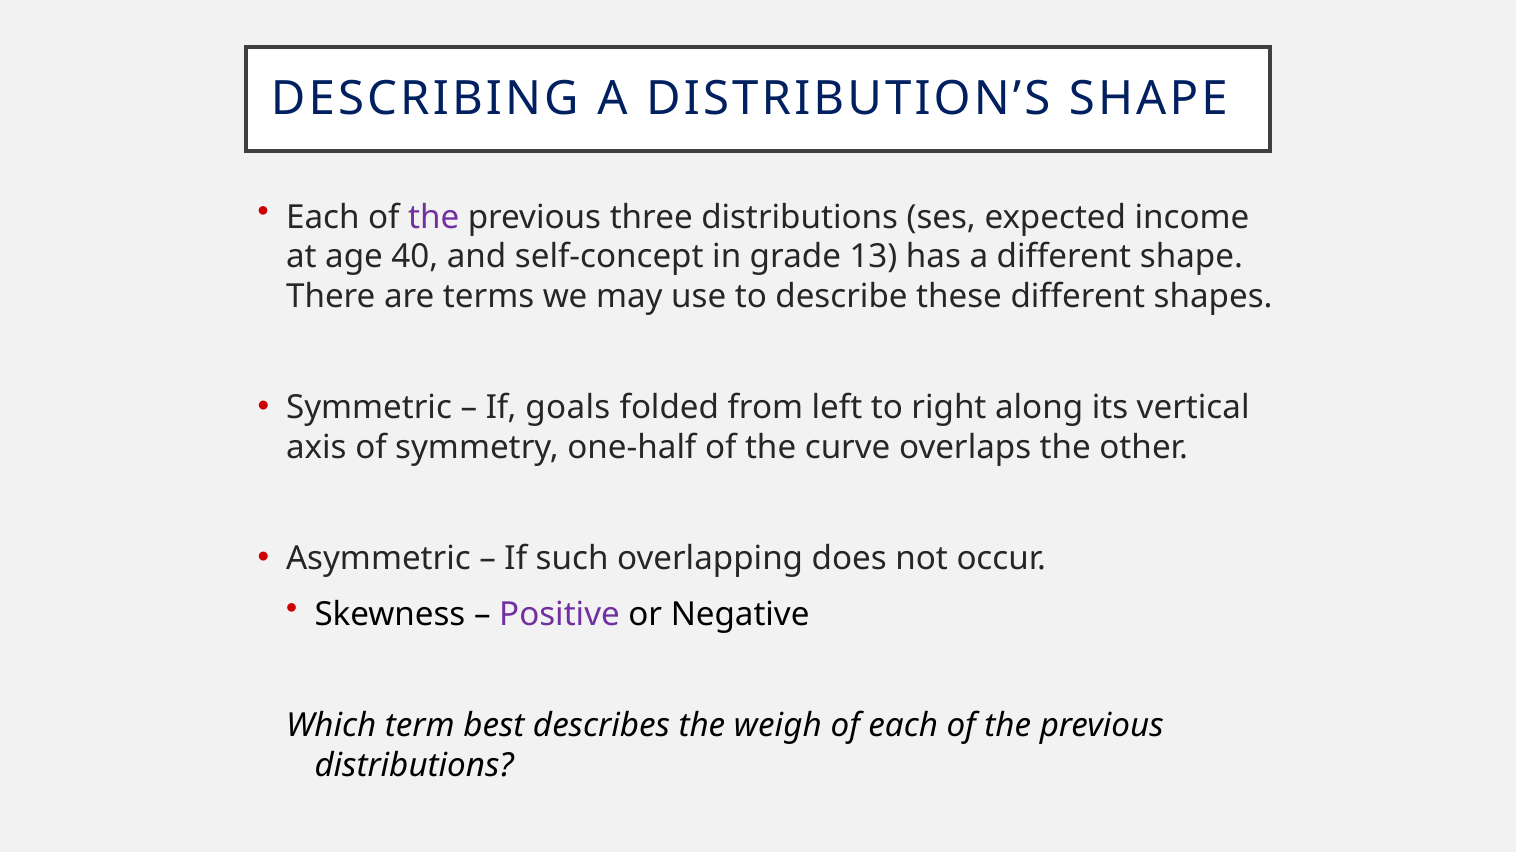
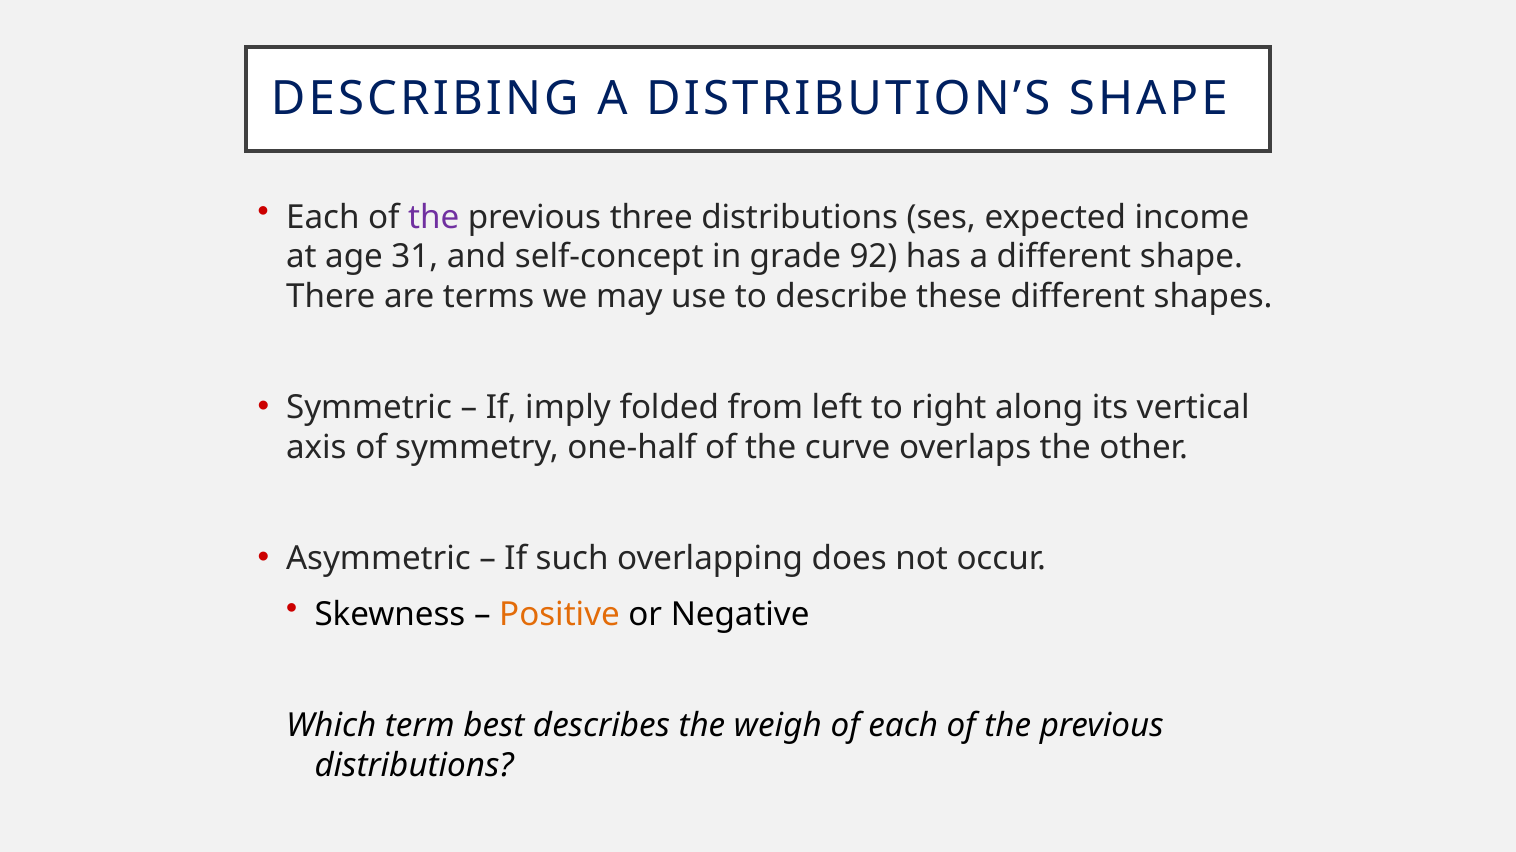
40: 40 -> 31 (415, 257)
13: 13 -> 92 (873, 257)
goals: goals -> imply (568, 408)
Positive colour: purple -> orange (560, 615)
